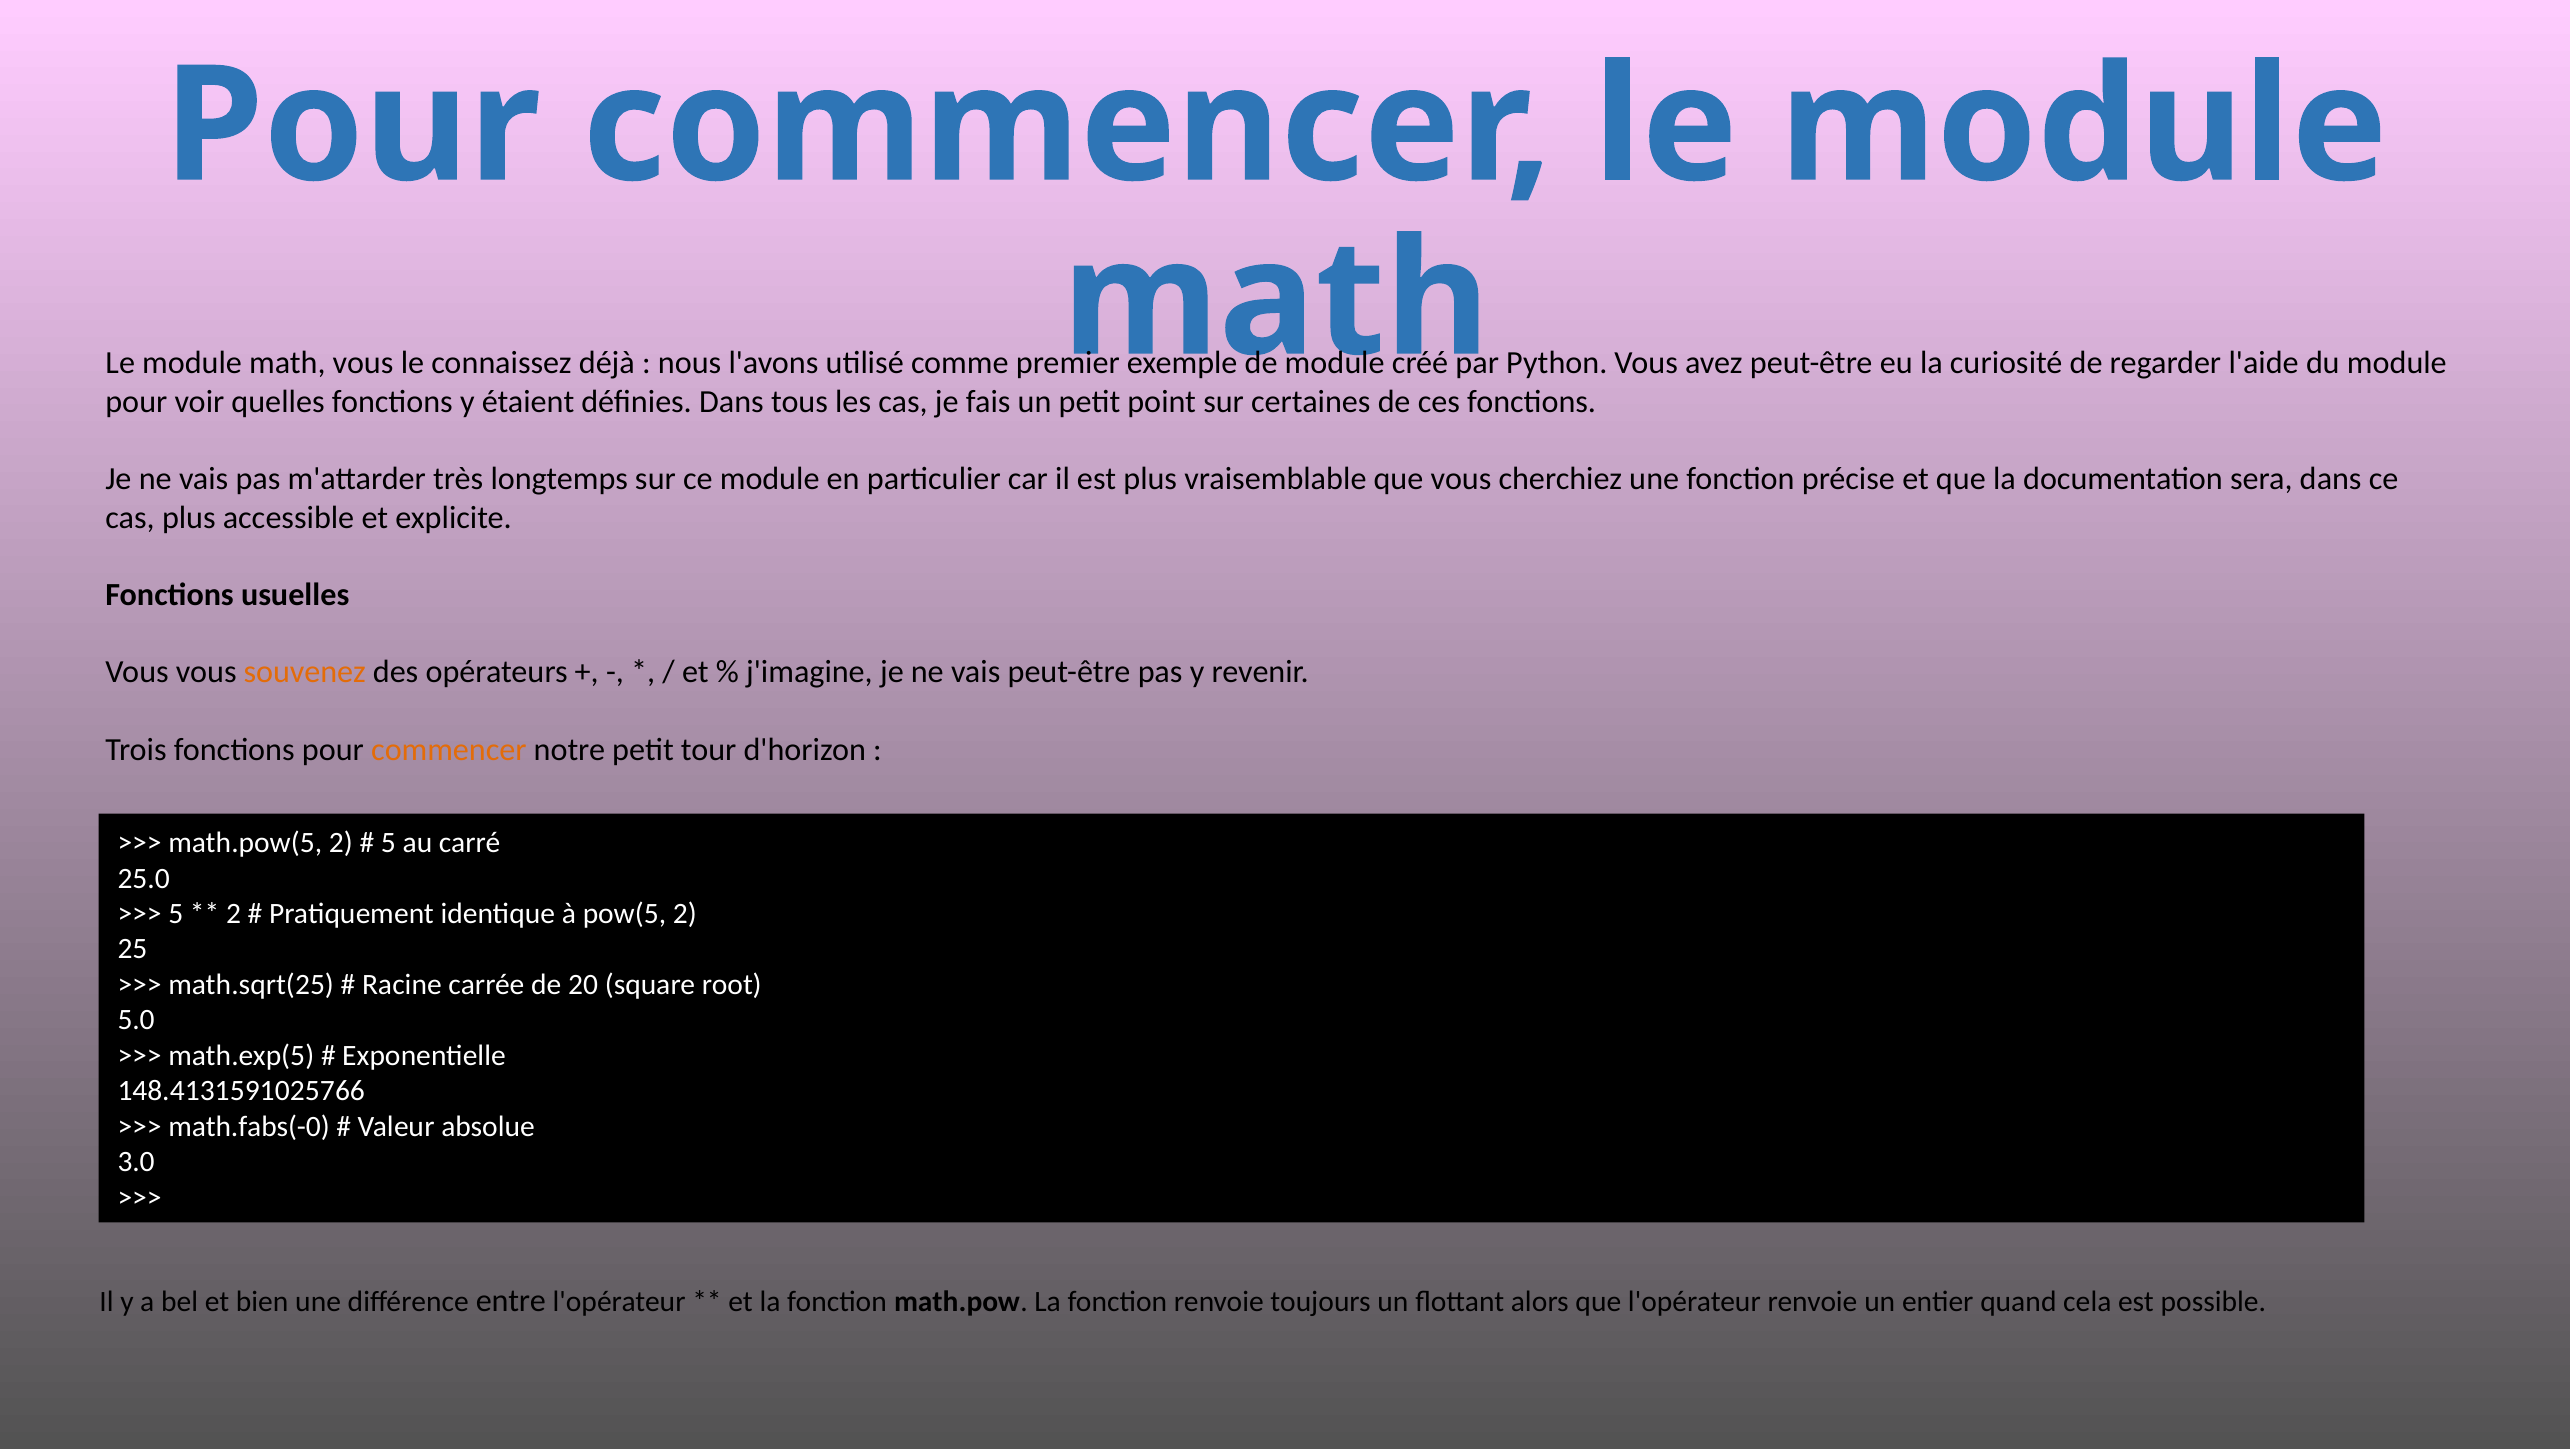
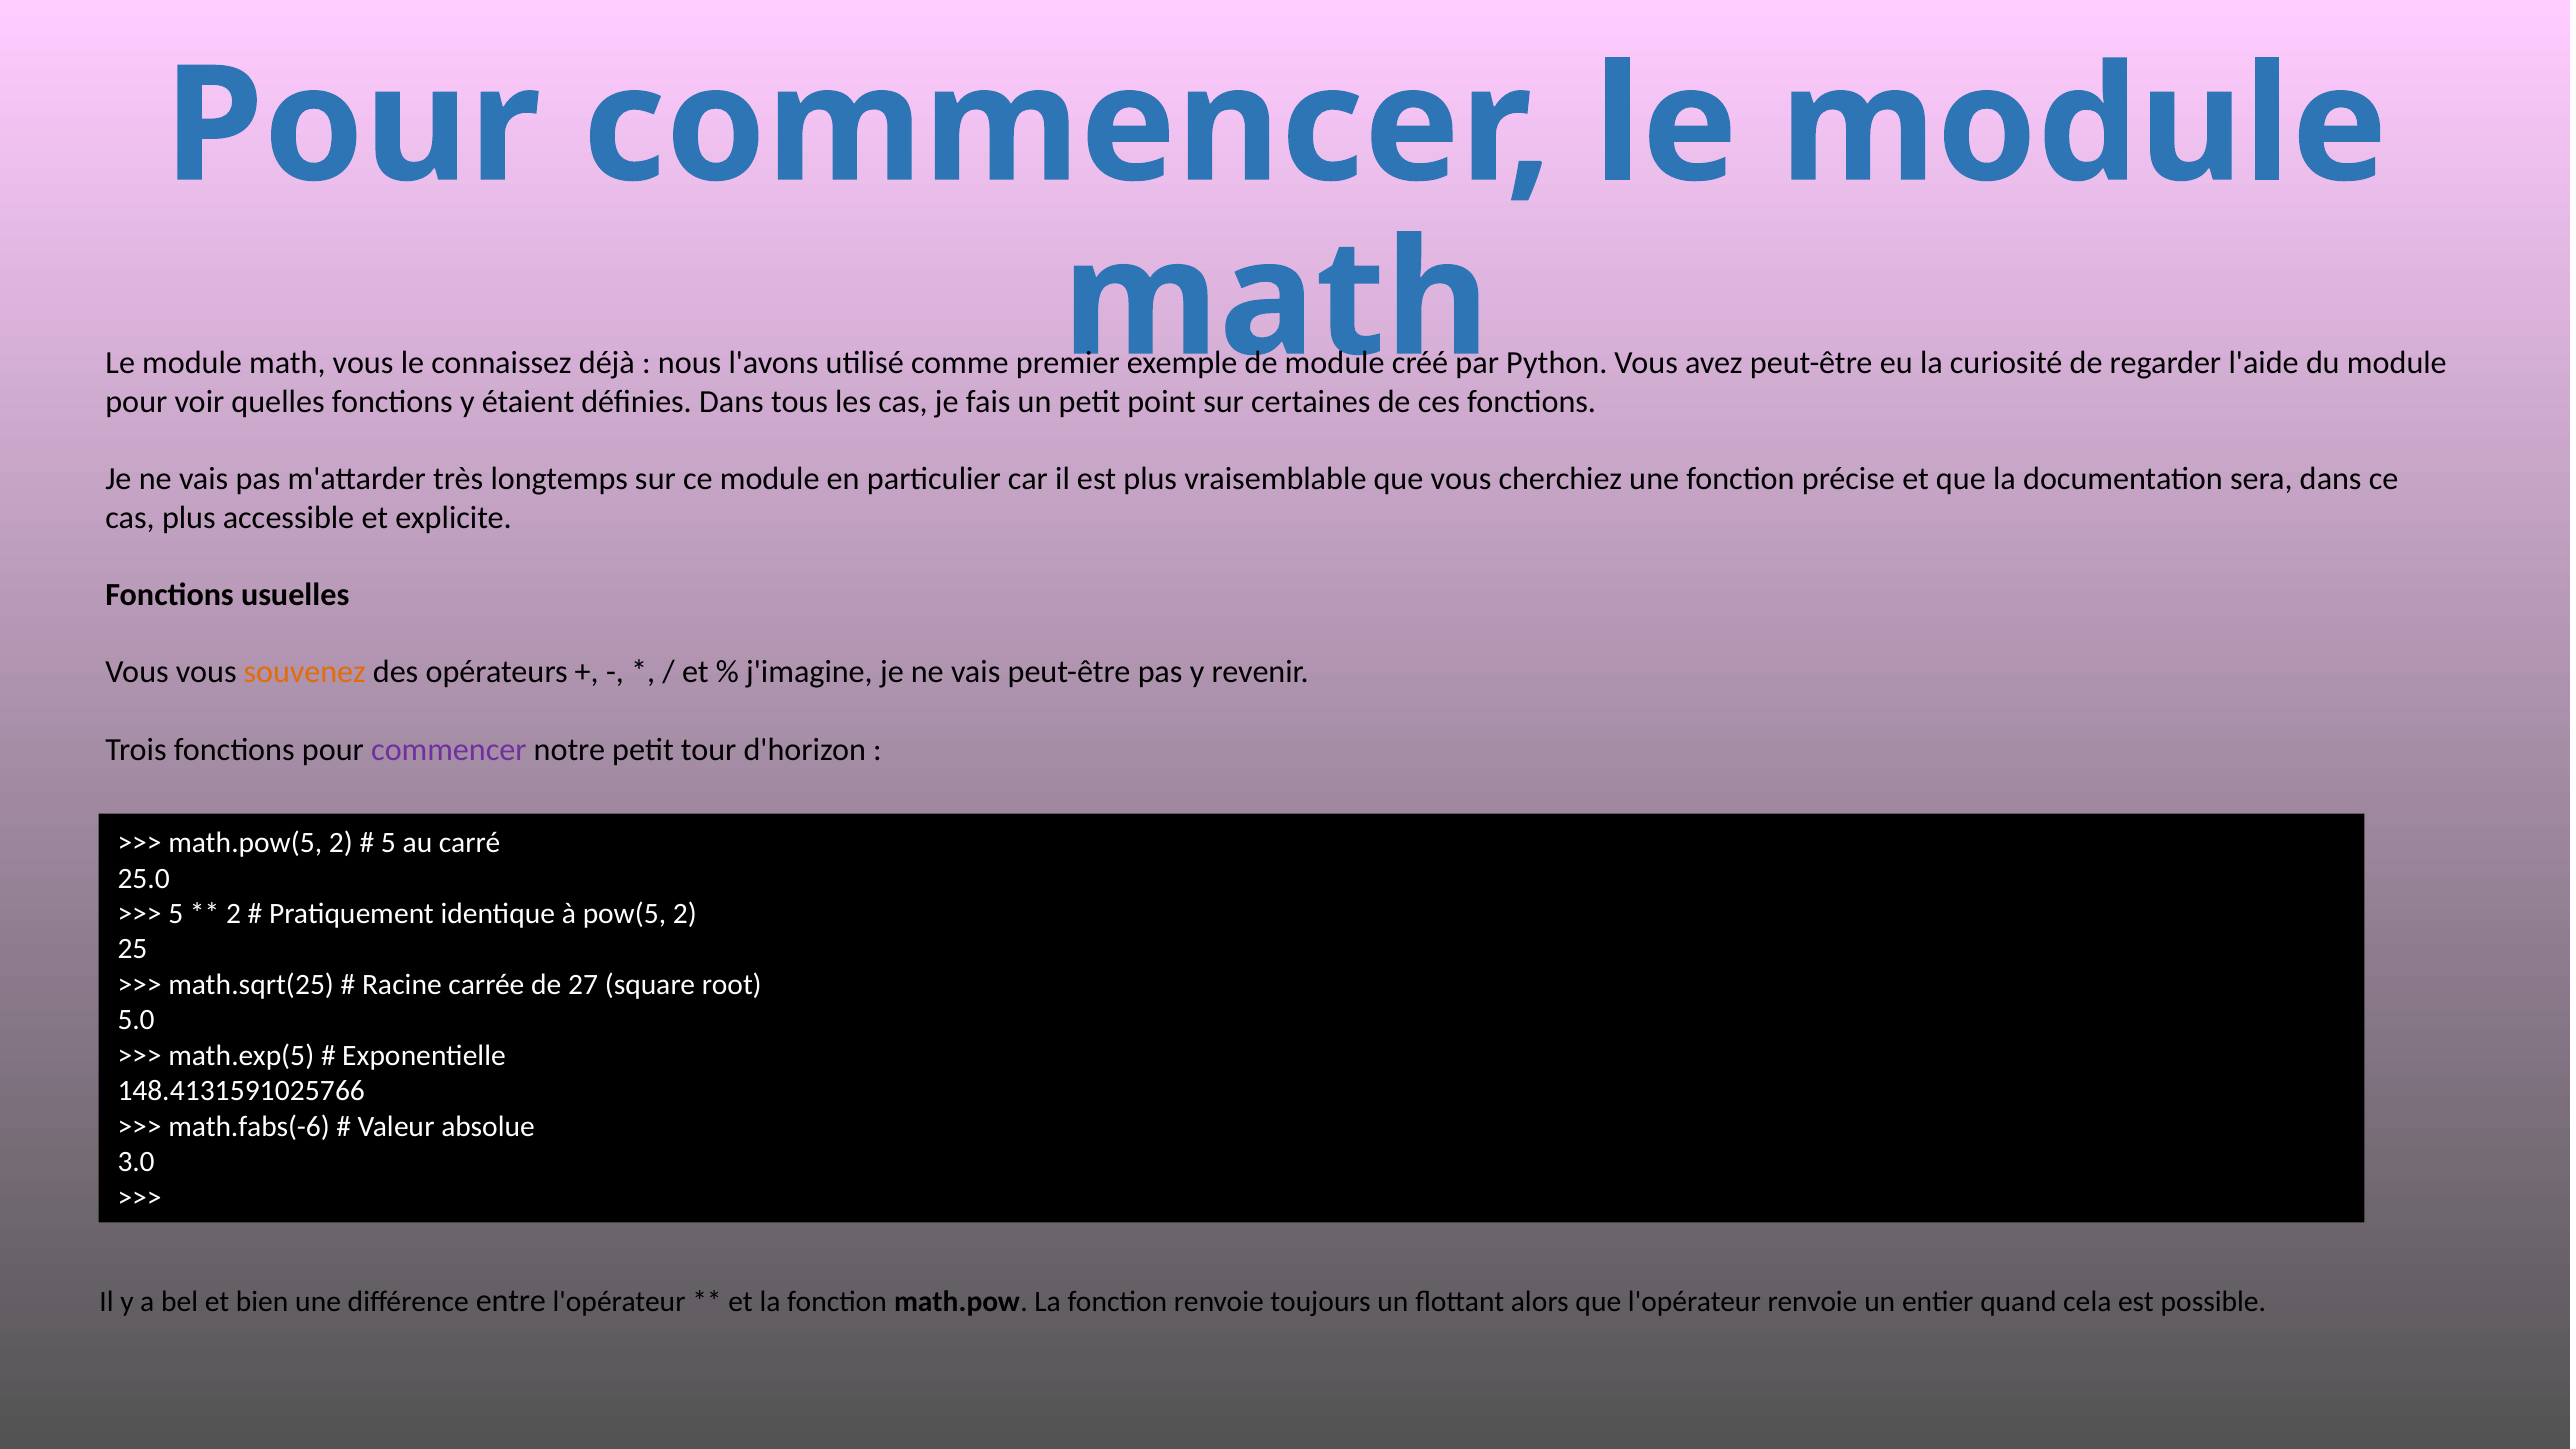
commencer colour: orange -> purple (449, 750)
20: 20 -> 27 (583, 985)
math.fabs(-0: math.fabs(-0 -> math.fabs(-6 (249, 1126)
